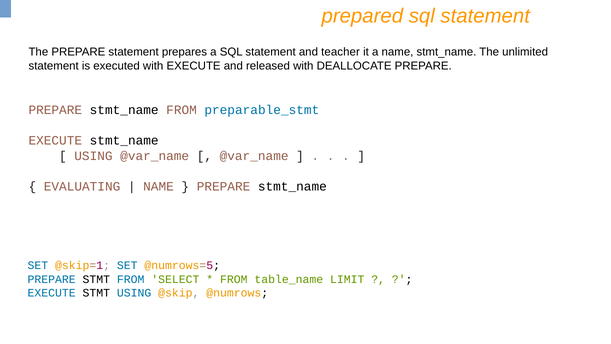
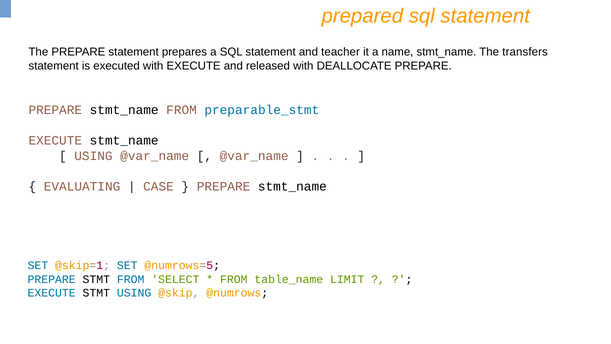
unlimited: unlimited -> transfers (525, 52)
NAME: NAME -> CASE (159, 186)
